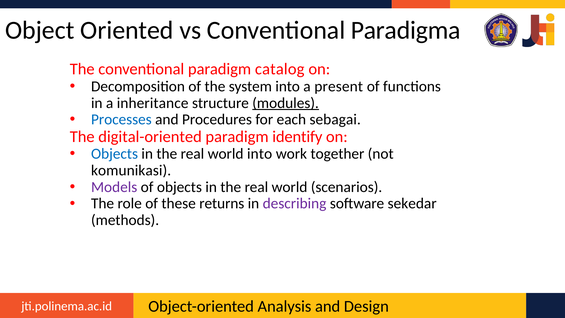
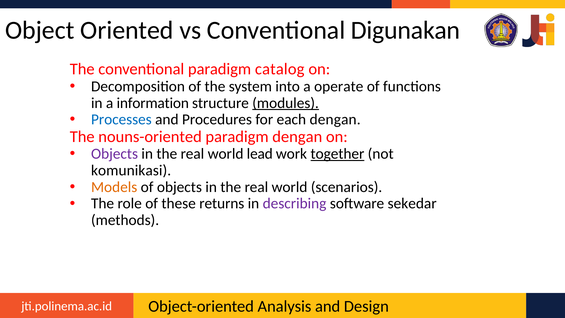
Paradigma: Paradigma -> Digunakan (406, 30)
present: present -> operate (339, 86)
inheritance: inheritance -> information (153, 103)
each sebagai: sebagai -> dengan (335, 119)
digital-oriented: digital-oriented -> nouns-oriented (150, 137)
paradigm identify: identify -> dengan (297, 137)
Objects colour: blue -> purple (115, 154)
world into: into -> lead (260, 154)
together underline: none -> present (337, 154)
Models colour: purple -> orange (114, 187)
